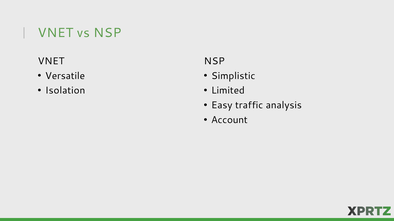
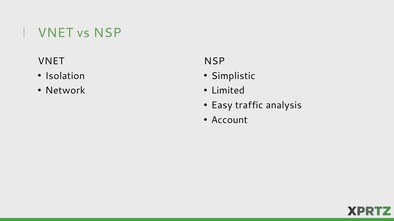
Versatile: Versatile -> Isolation (65, 76)
Isolation: Isolation -> Network (65, 91)
